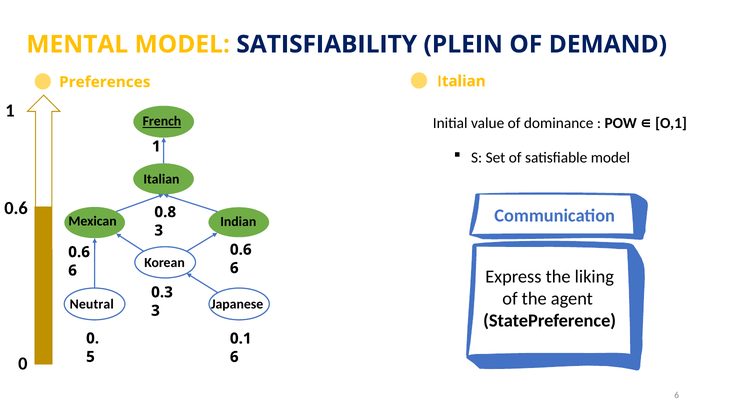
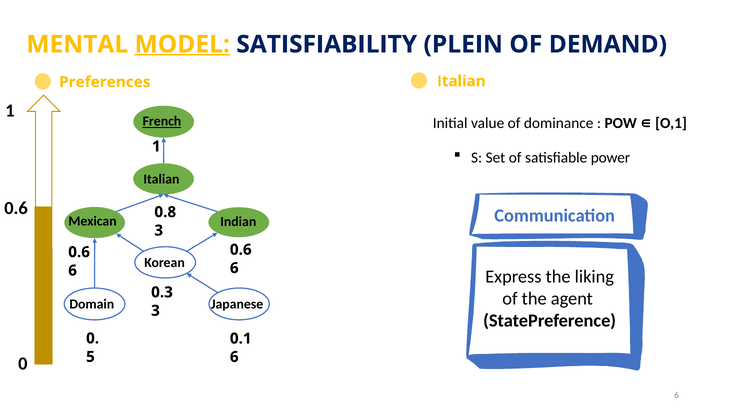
MODEL underline: none -> present (182, 44)
satisfiable model: model -> power (610, 157)
Neutral: Neutral -> Domain (92, 304)
